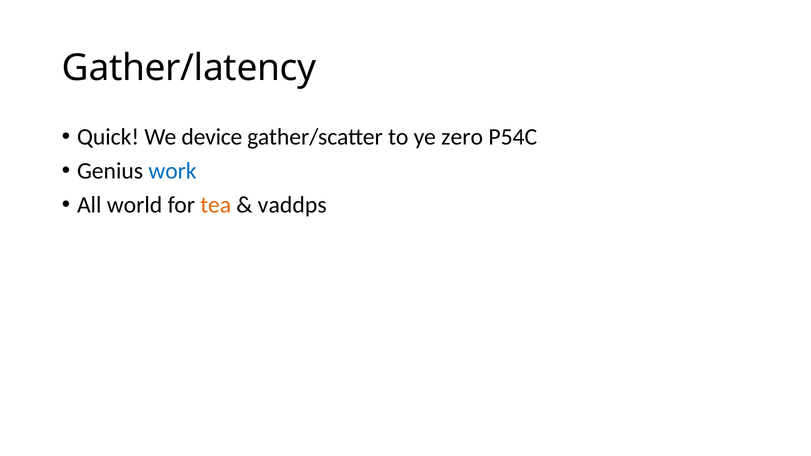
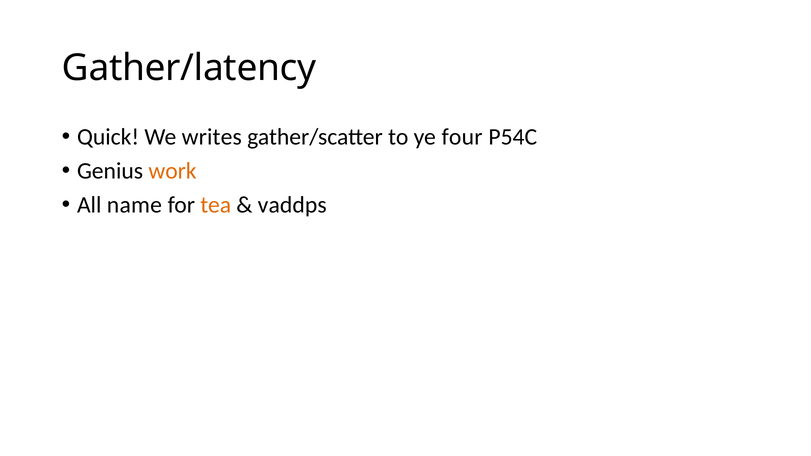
device: device -> writes (212, 137)
zero: zero -> four (462, 137)
work colour: blue -> orange (173, 171)
world: world -> name (134, 205)
